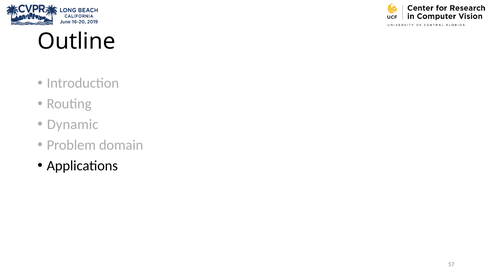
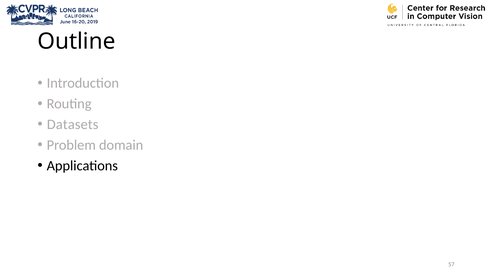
Dynamic: Dynamic -> Datasets (73, 124)
